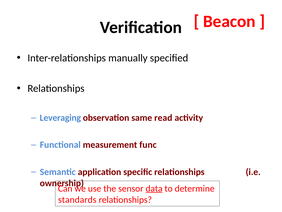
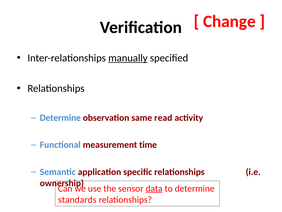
Beacon: Beacon -> Change (229, 21)
manually underline: none -> present (128, 58)
Leveraging: Leveraging -> Determine (60, 118)
func: func -> time (148, 145)
